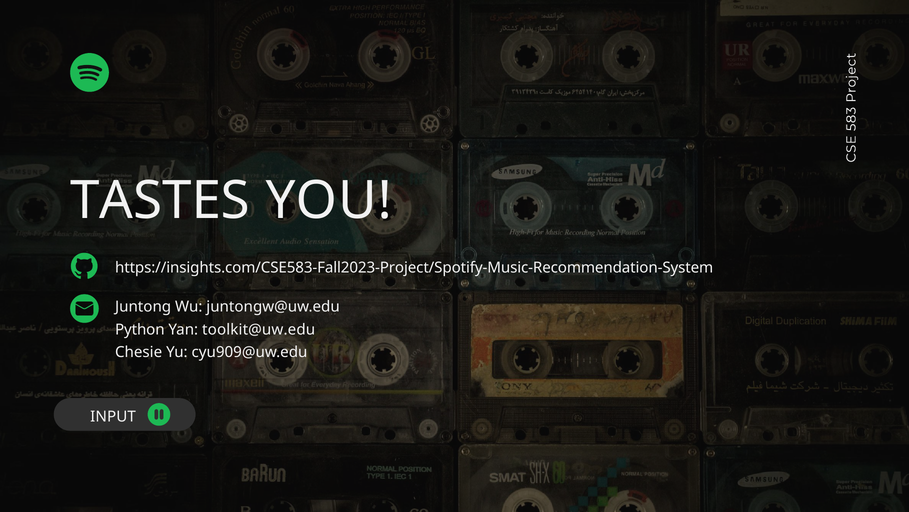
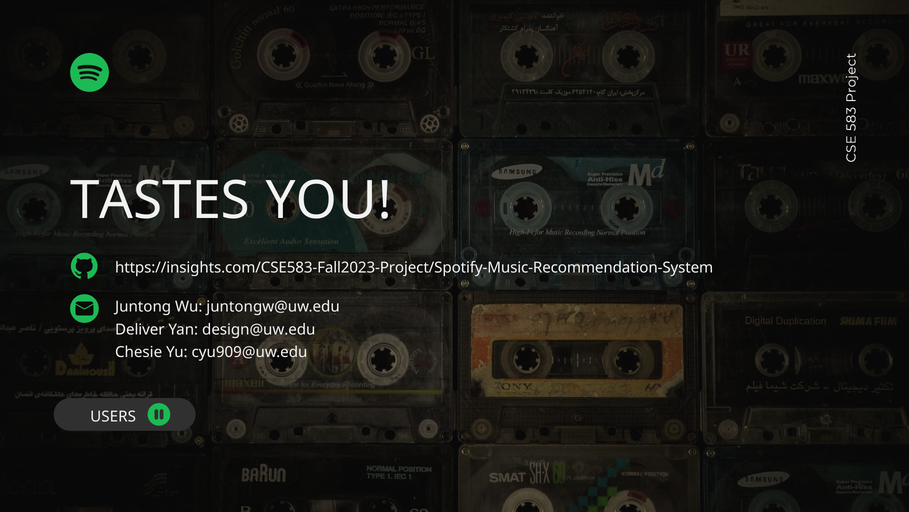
Python: Python -> Deliver (140, 329)
toolkit@uw.edu: toolkit@uw.edu -> design@uw.edu (259, 329)
INPUT: INPUT -> USERS (113, 416)
